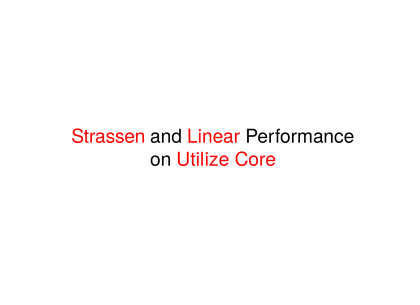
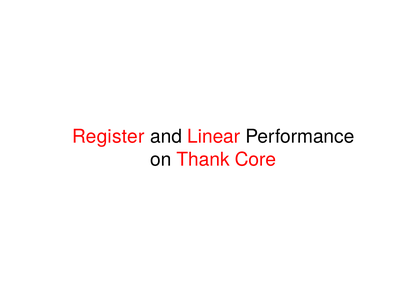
Strassen: Strassen -> Register (108, 137)
Utilize: Utilize -> Thank (203, 160)
